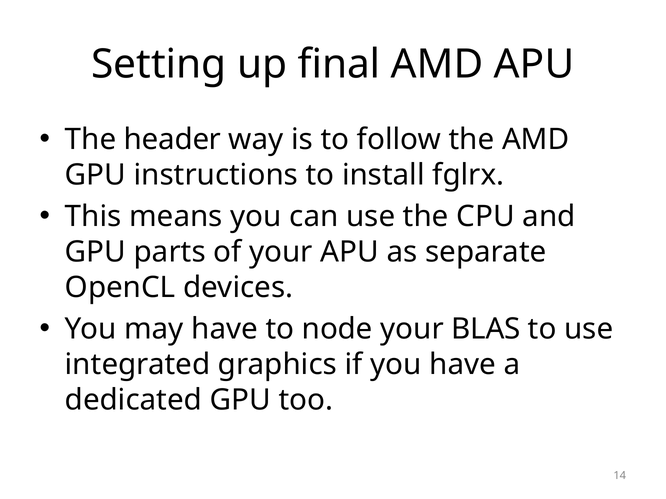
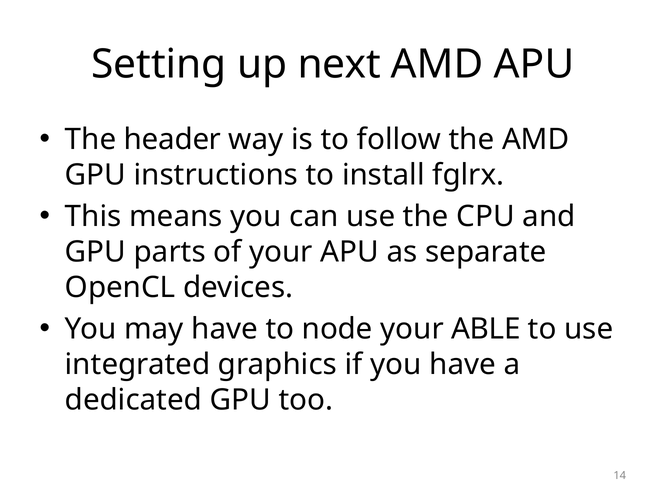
final: final -> next (339, 64)
BLAS: BLAS -> ABLE (486, 329)
